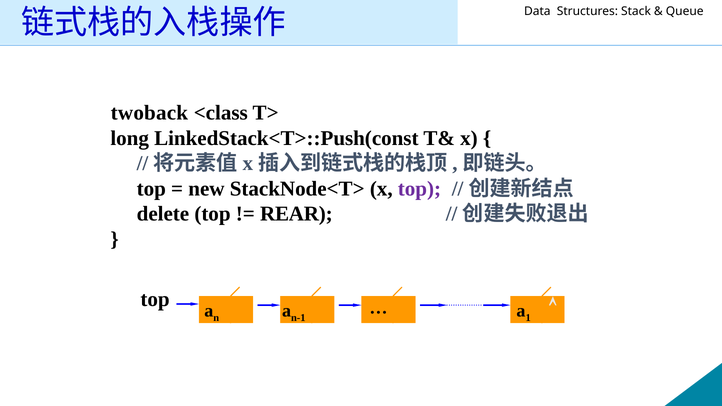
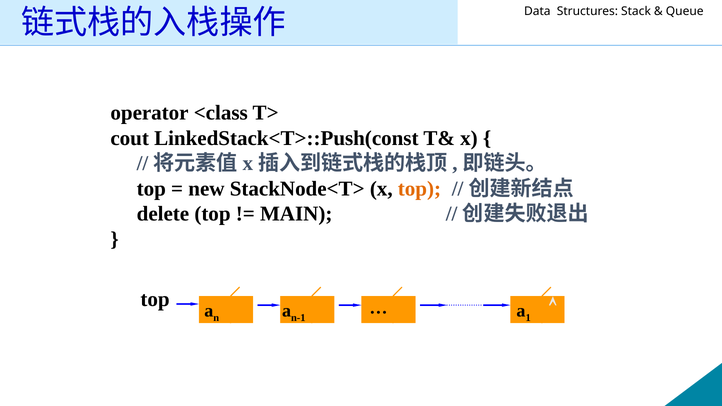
twoback: twoback -> operator (150, 113)
long: long -> cout (130, 138)
top colour: purple -> orange (419, 189)
REAR: REAR -> MAIN (296, 214)
